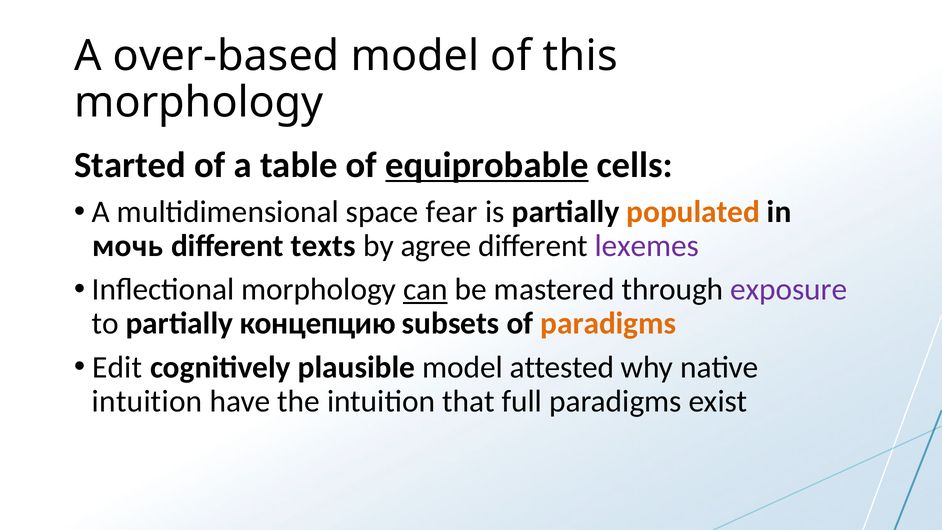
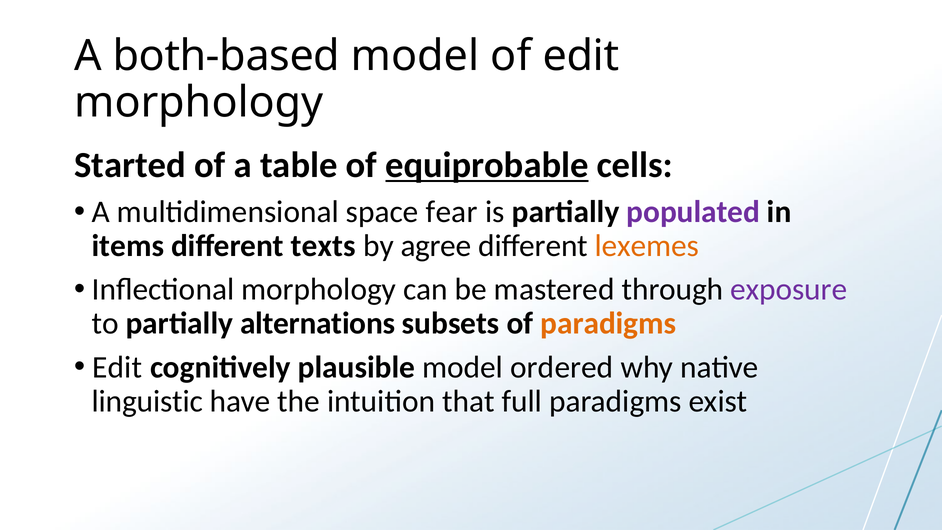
over-based: over-based -> both-based (226, 56)
of this: this -> edit (581, 56)
populated colour: orange -> purple (693, 212)
мочь: мочь -> items (128, 246)
lexemes colour: purple -> orange (647, 246)
can underline: present -> none (425, 290)
концепцию: концепцию -> alternations (318, 323)
attested: attested -> ordered (562, 367)
intuition: intuition -> linguistic (147, 401)
